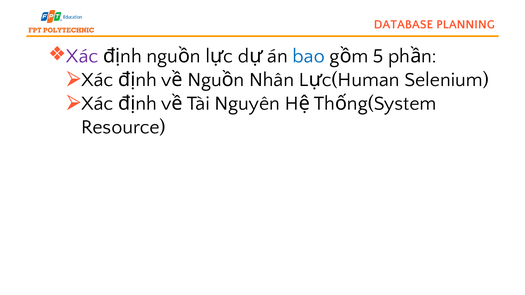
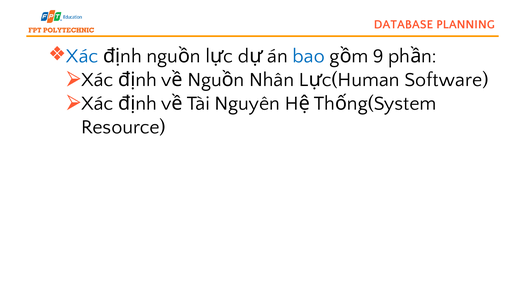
Xác colour: purple -> blue (82, 56)
5: 5 -> 9 (378, 56)
Selenium: Selenium -> Software (447, 80)
